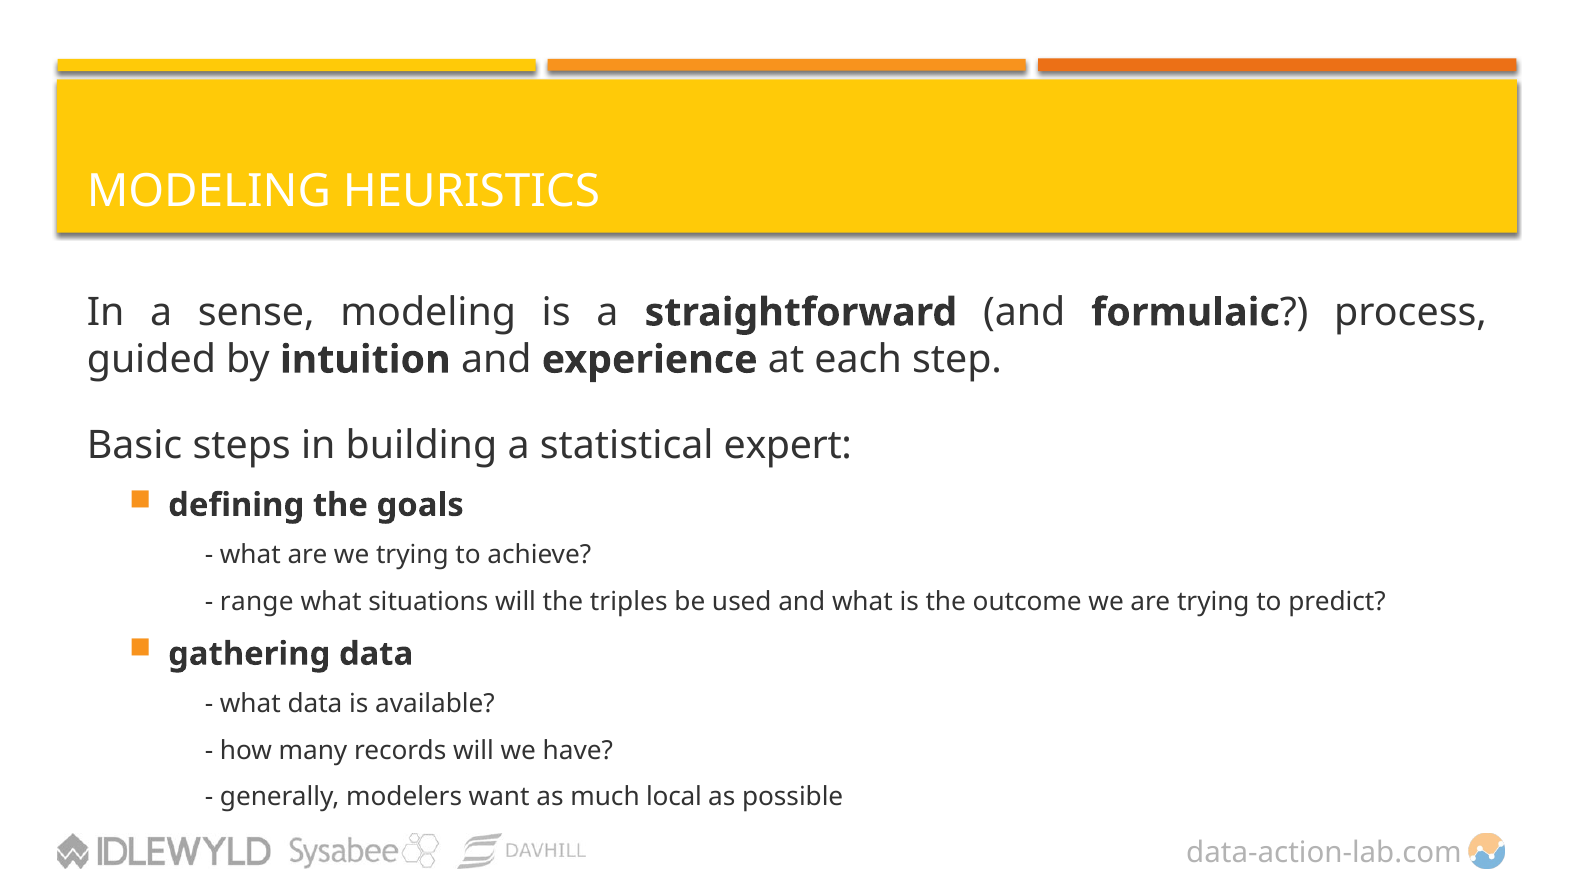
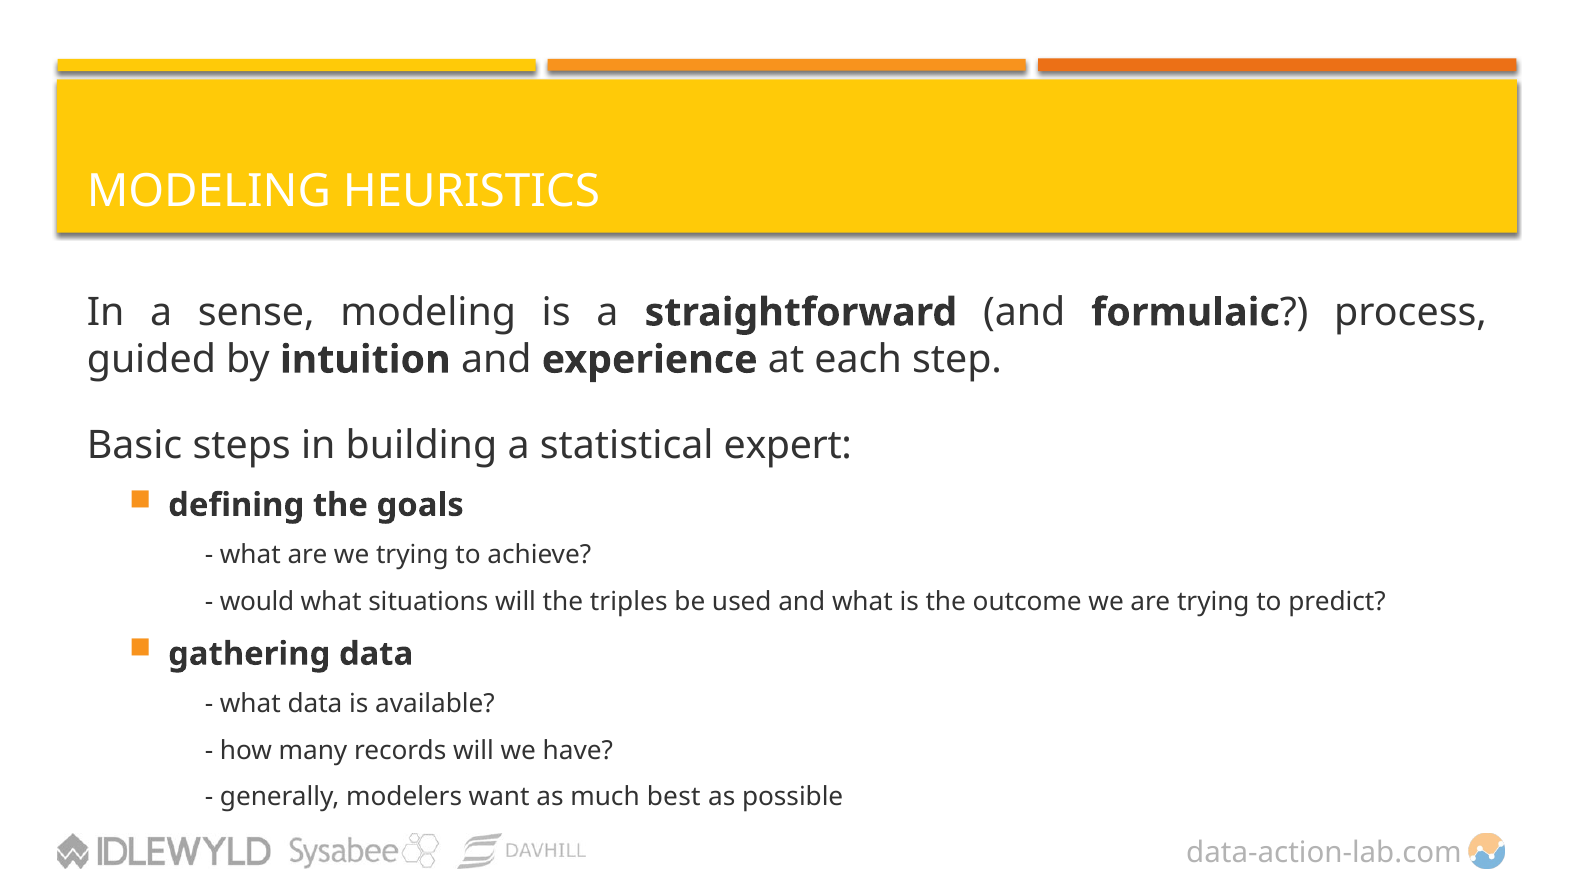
range: range -> would (257, 602)
local: local -> best (674, 797)
